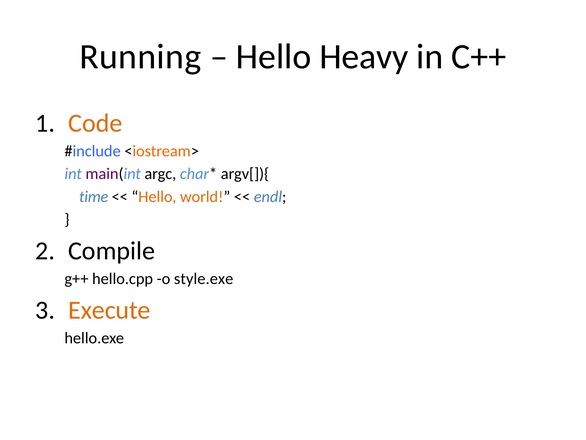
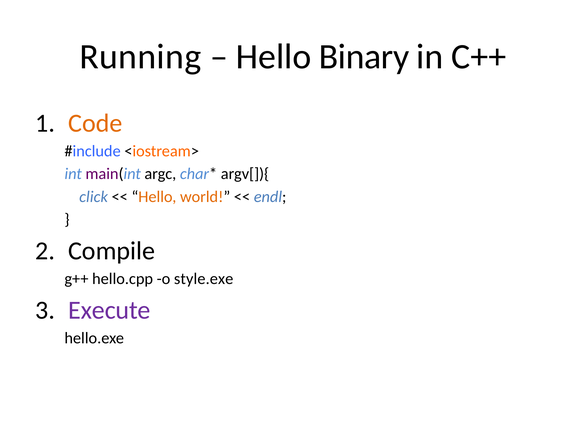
Heavy: Heavy -> Binary (364, 57)
time: time -> click (94, 196)
Execute colour: orange -> purple (109, 310)
